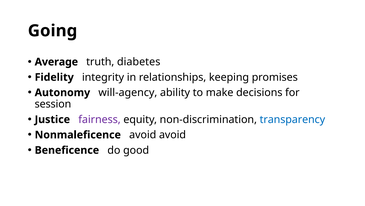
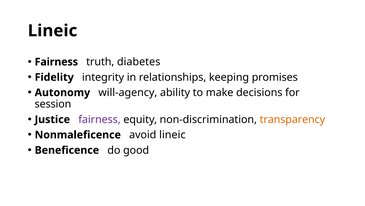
Going: Going -> Lineic (53, 31)
Average: Average -> Fairness (56, 62)
transparency colour: blue -> orange (292, 119)
avoid avoid: avoid -> lineic (172, 134)
